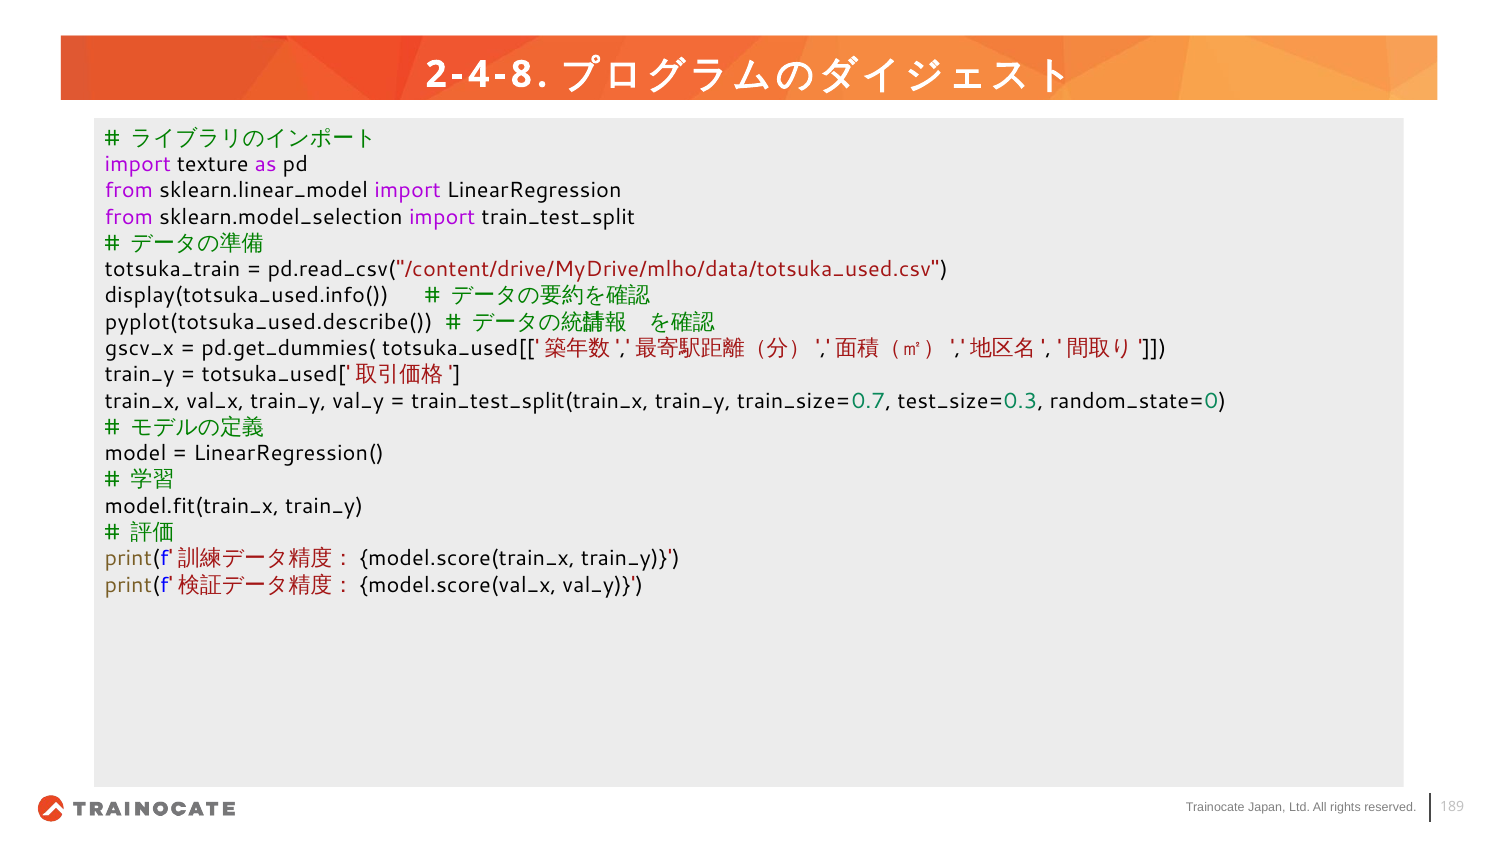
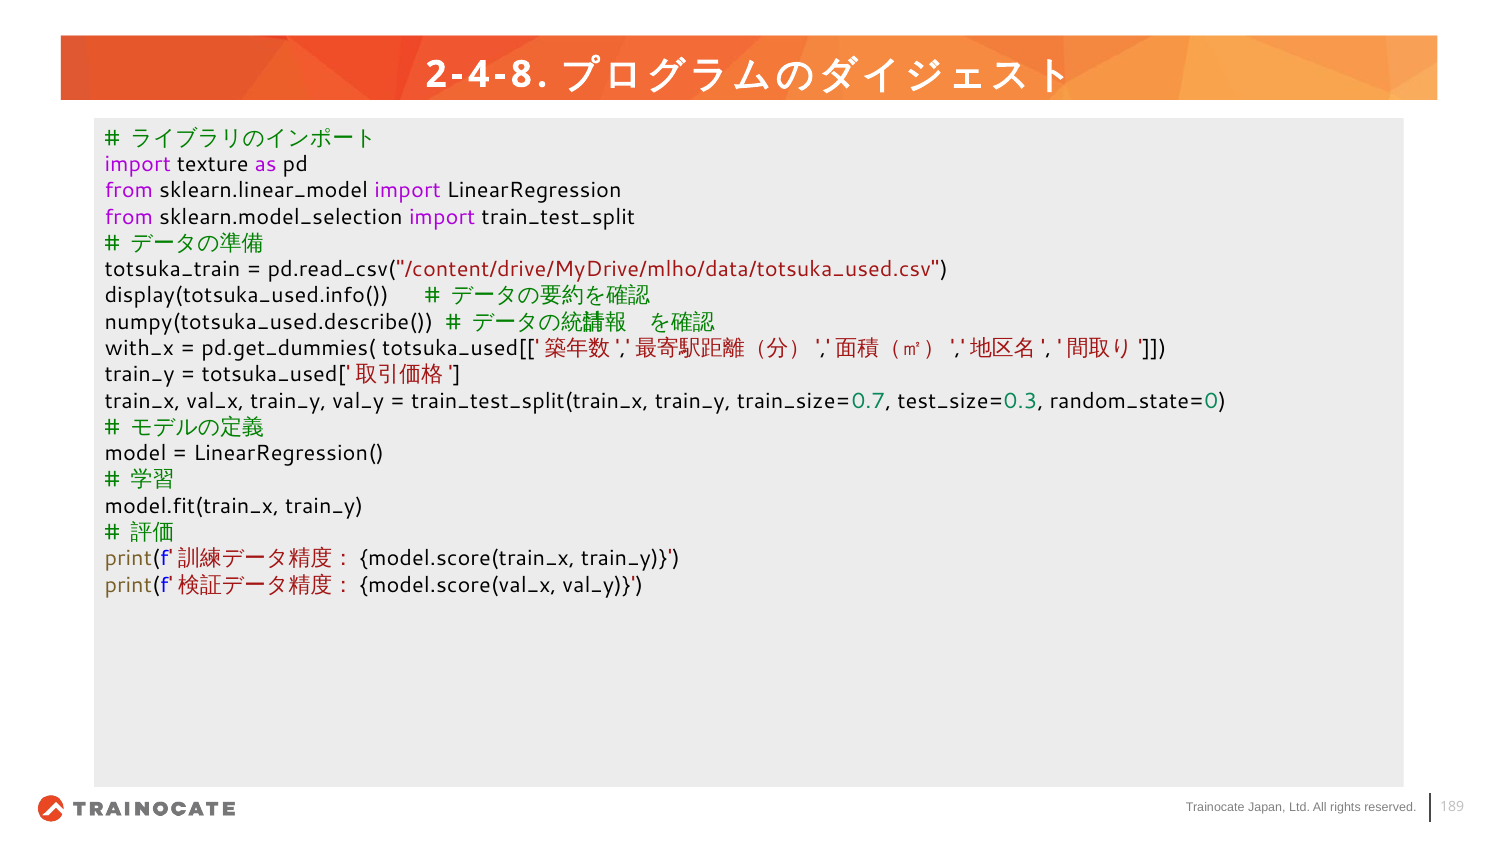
pyplot(totsuka_used.describe(: pyplot(totsuka_used.describe( -> numpy(totsuka_used.describe( (269, 322)
gscv_x: gscv_x -> with_x (139, 348)
